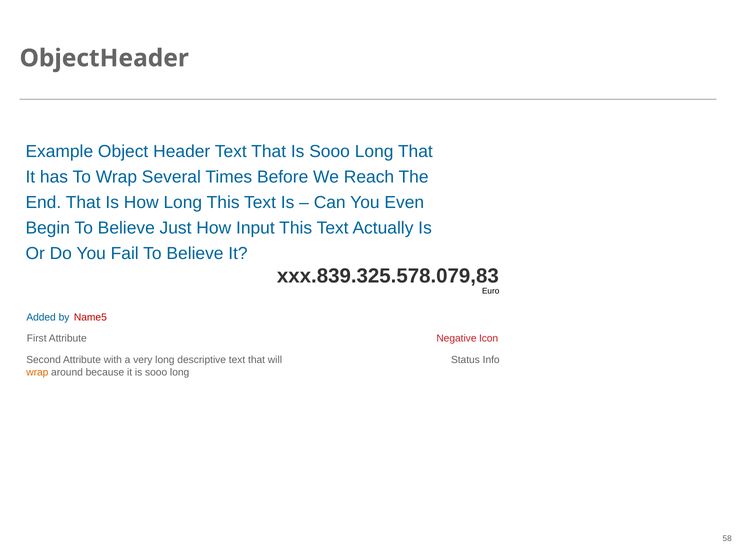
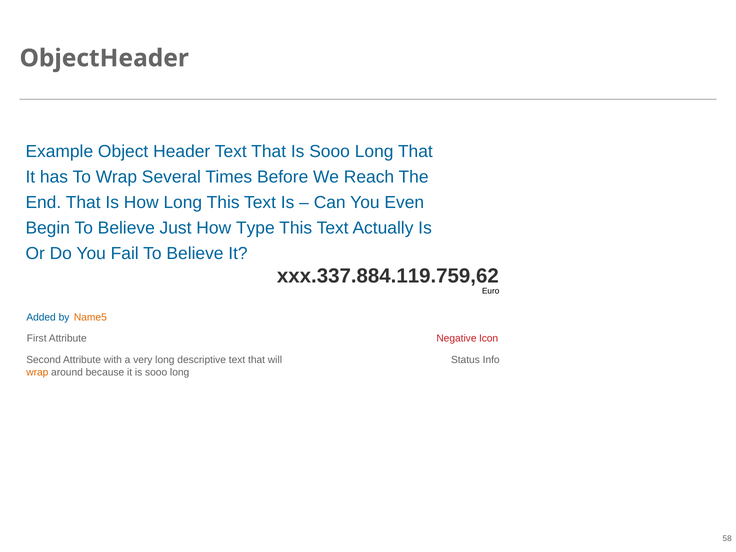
Input: Input -> Type (255, 228)
xxx.839.325.578.079,83: xxx.839.325.578.079,83 -> xxx.337.884.119.759,62 (388, 276)
Name5 colour: red -> orange (90, 317)
